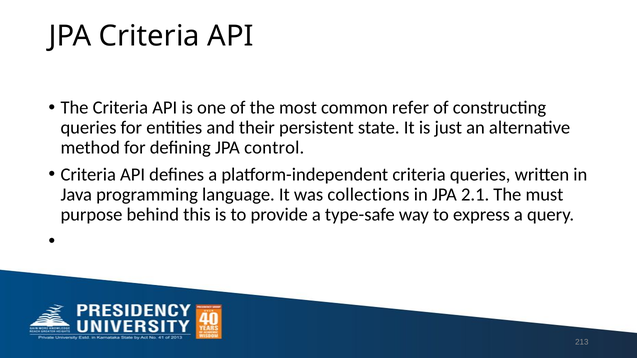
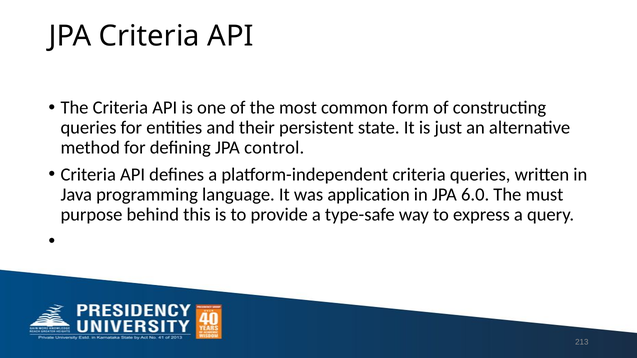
refer: refer -> form (410, 108)
collections: collections -> application (369, 195)
2.1: 2.1 -> 6.0 (475, 195)
